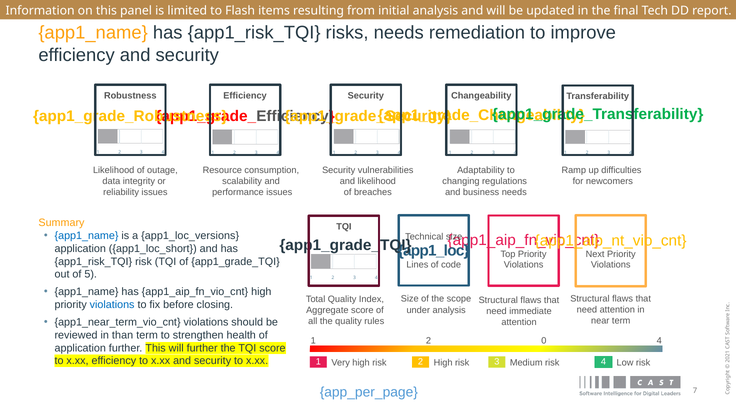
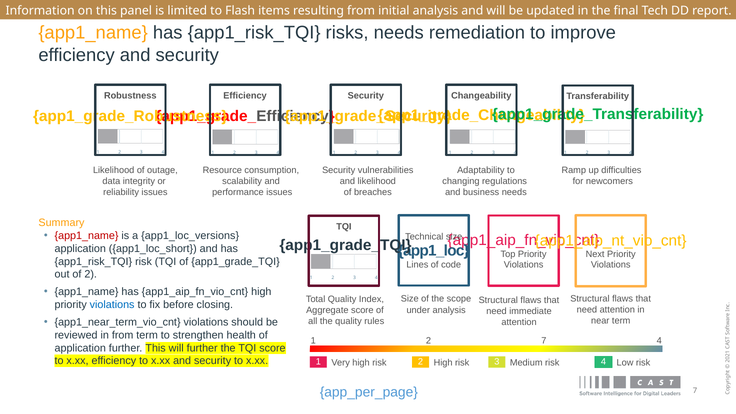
app1_name colour: blue -> red (87, 236)
of 5: 5 -> 2 (91, 274)
in than: than -> from (123, 335)
0: 0 -> 7 (544, 341)
